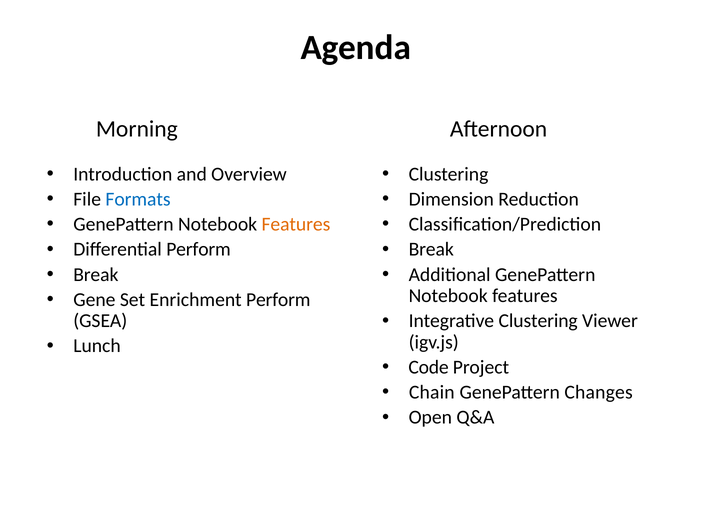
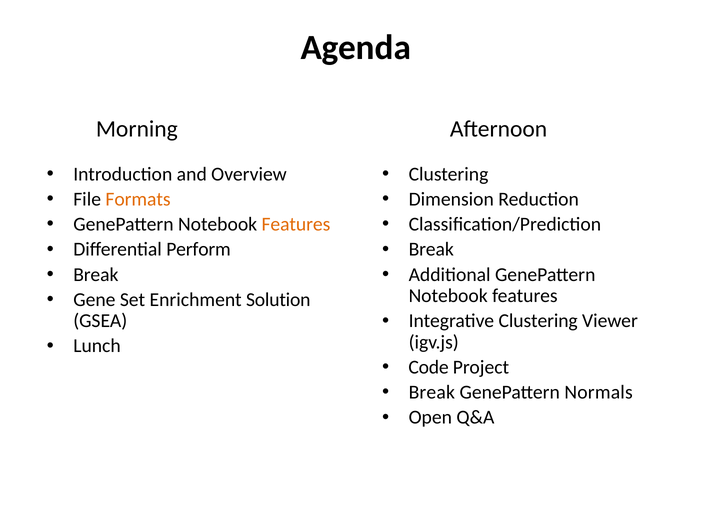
Formats colour: blue -> orange (138, 199)
Enrichment Perform: Perform -> Solution (278, 299)
Chain: Chain -> Break (432, 392)
Changes: Changes -> Normals (599, 392)
